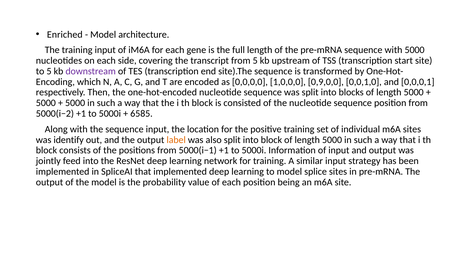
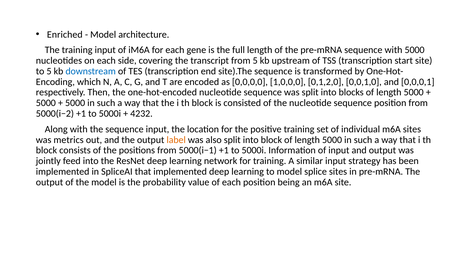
downstream colour: purple -> blue (91, 71)
0,9,0,0: 0,9,0,0 -> 0,1,2,0 (326, 82)
6585: 6585 -> 4232 (141, 114)
identify: identify -> metrics (69, 140)
